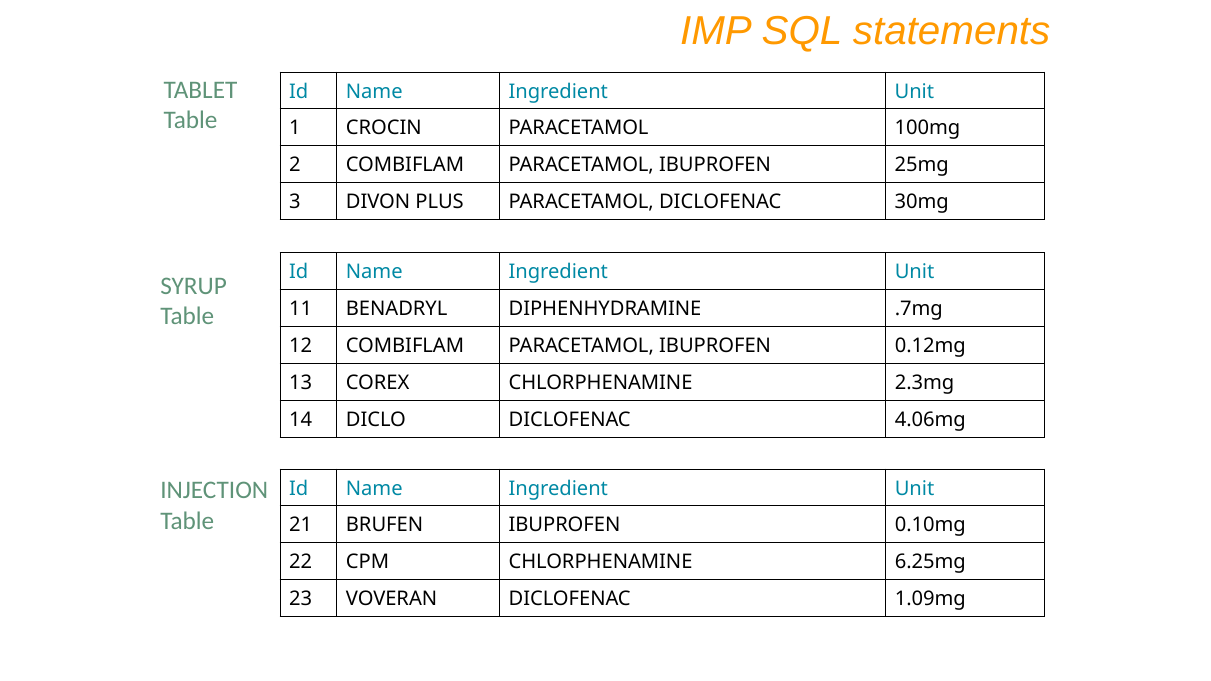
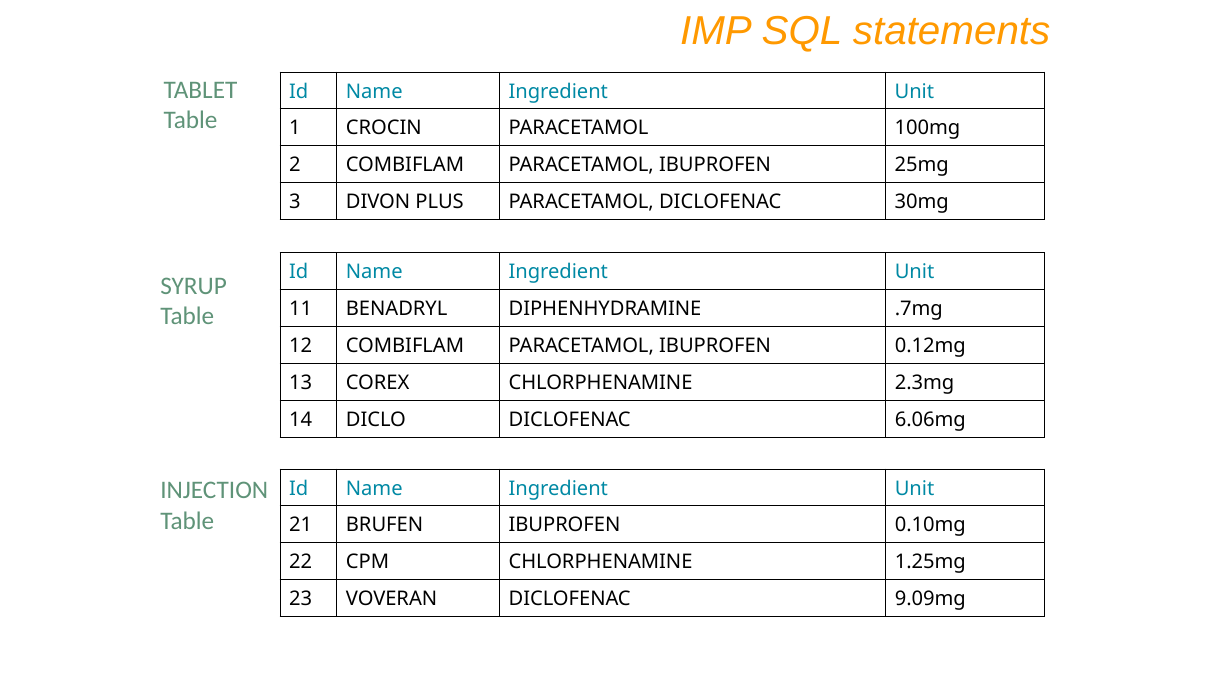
4.06mg: 4.06mg -> 6.06mg (930, 420)
6.25mg: 6.25mg -> 1.25mg (930, 562)
1.09mg: 1.09mg -> 9.09mg (930, 599)
